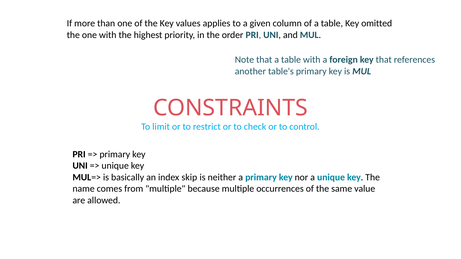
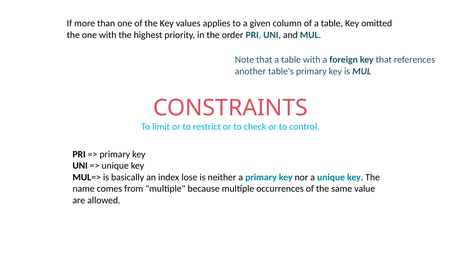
skip: skip -> lose (189, 178)
